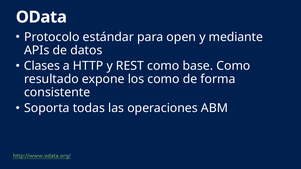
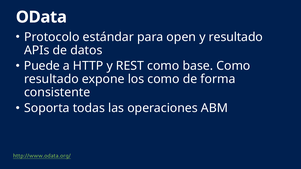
y mediante: mediante -> resultado (236, 37)
Clases: Clases -> Puede (42, 66)
